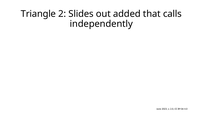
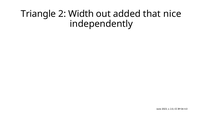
Slides: Slides -> Width (81, 14)
calls: calls -> nice (172, 14)
